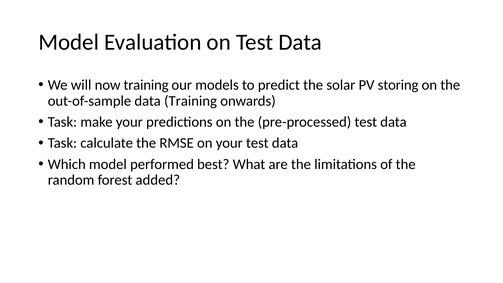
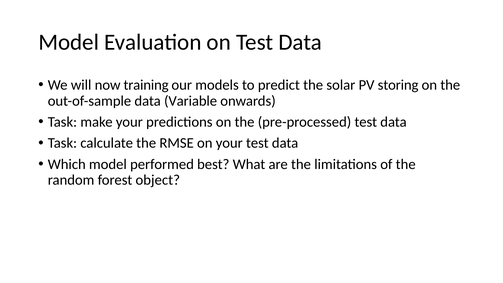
data Training: Training -> Variable (191, 101)
added: added -> object (158, 180)
